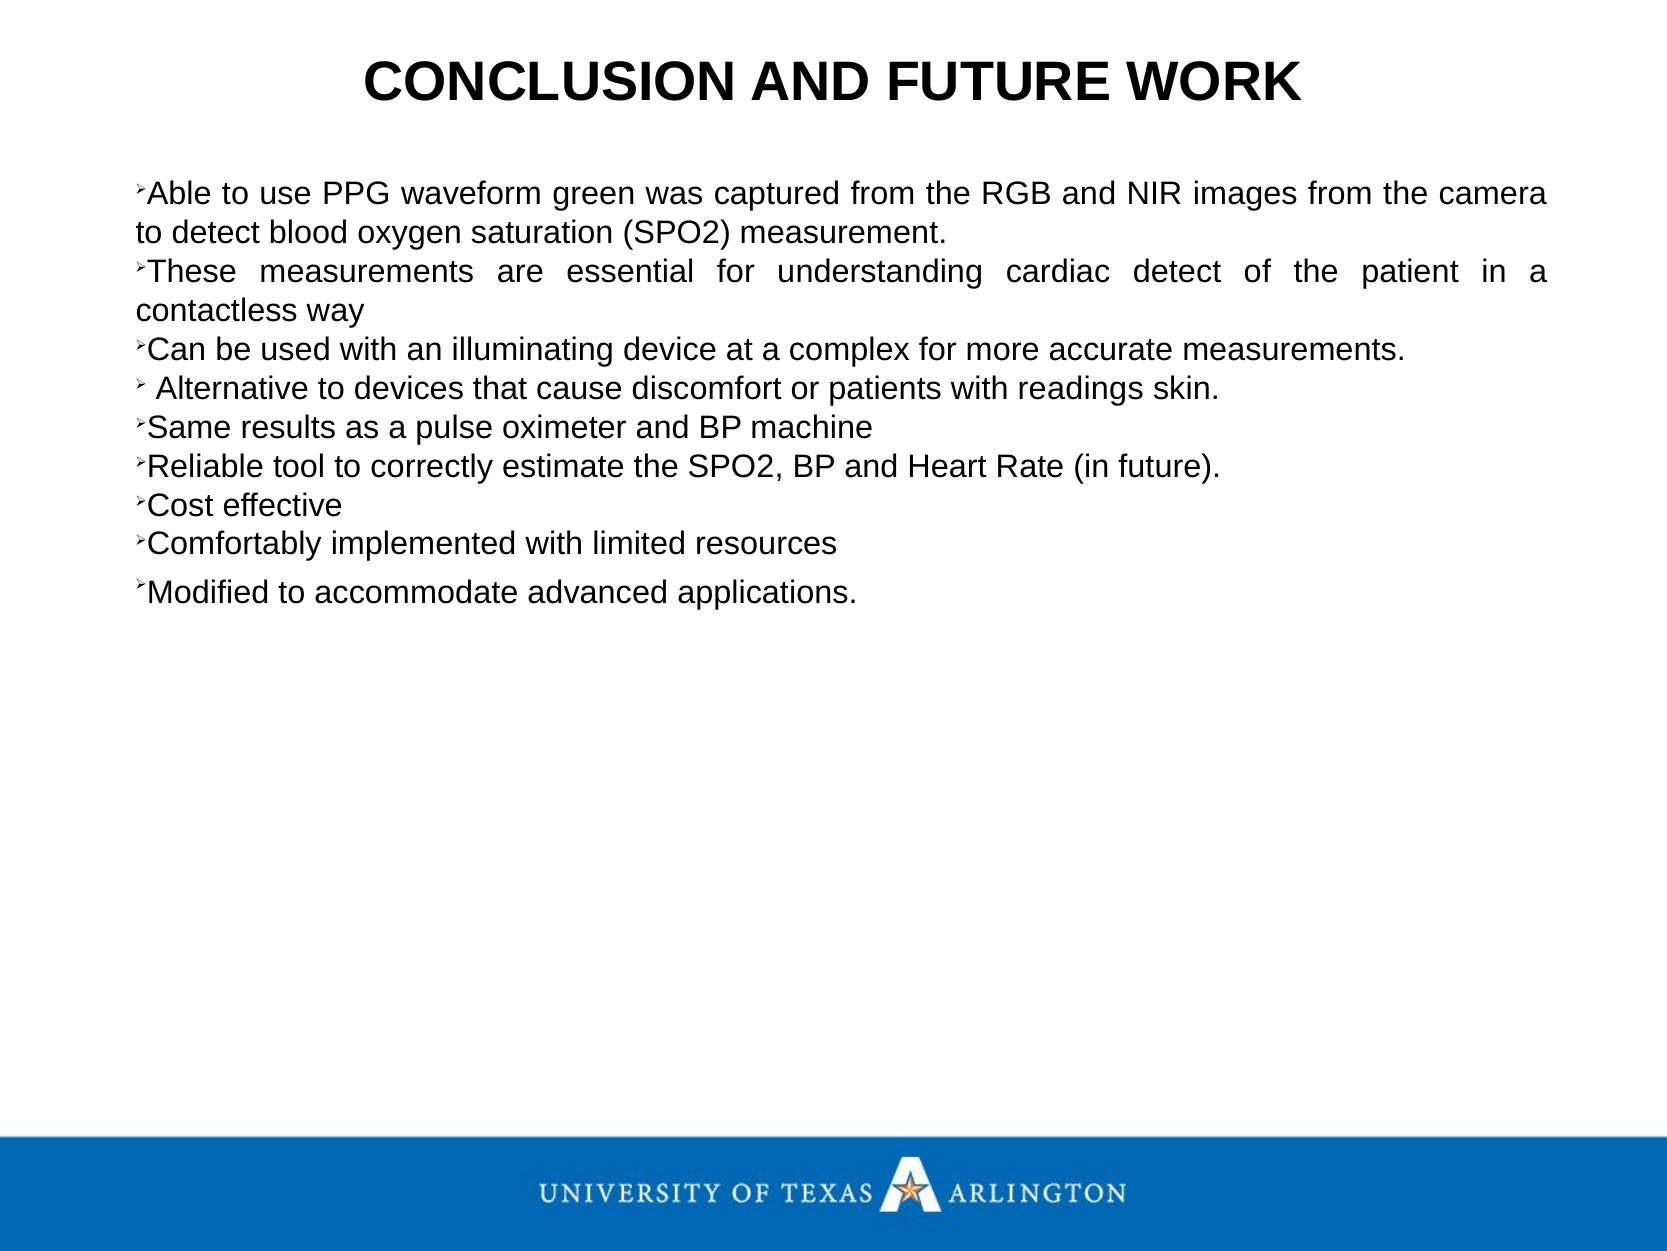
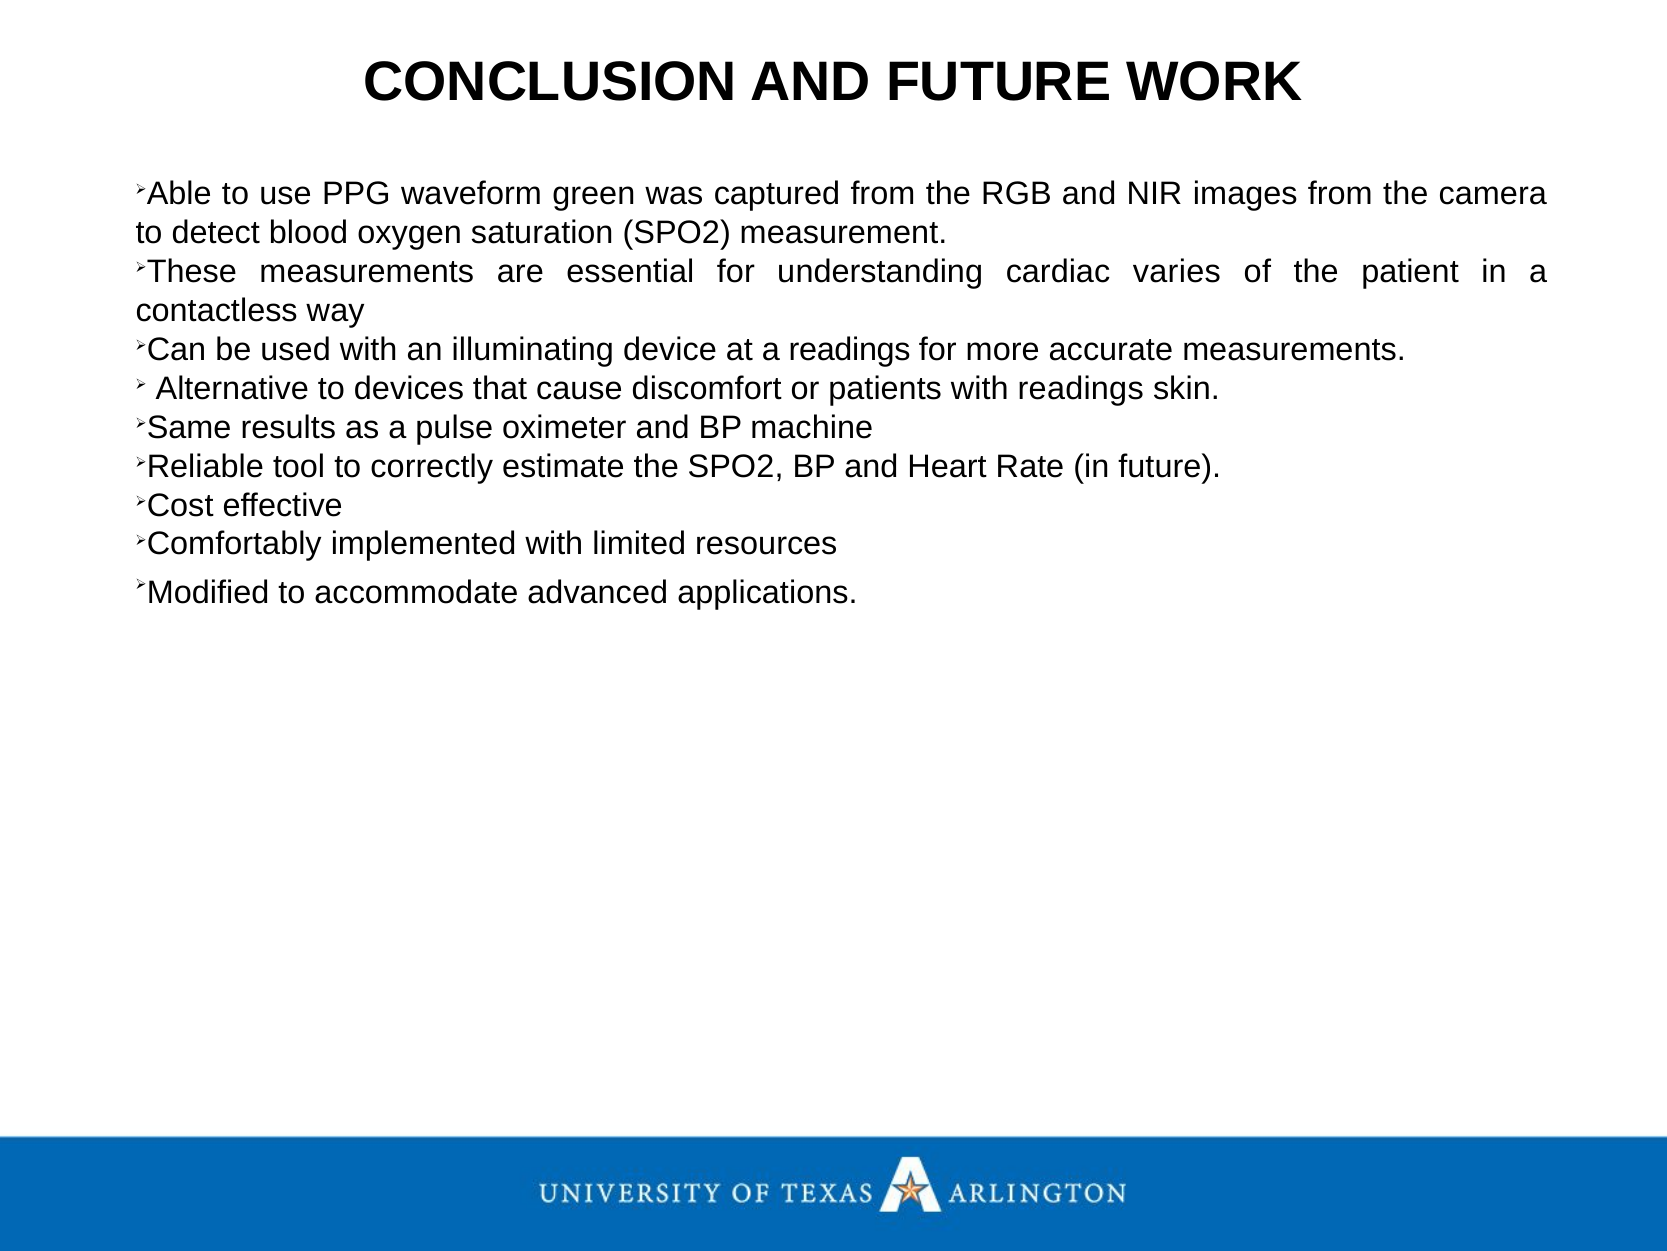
cardiac detect: detect -> varies (1177, 272)
a complex: complex -> readings (850, 349)
